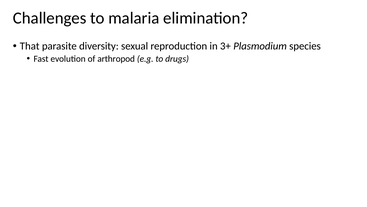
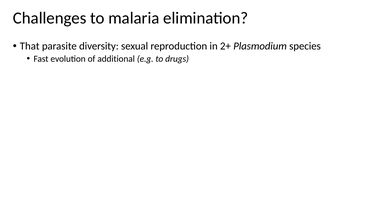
3+: 3+ -> 2+ (225, 46)
of arthropod: arthropod -> additional (116, 59)
